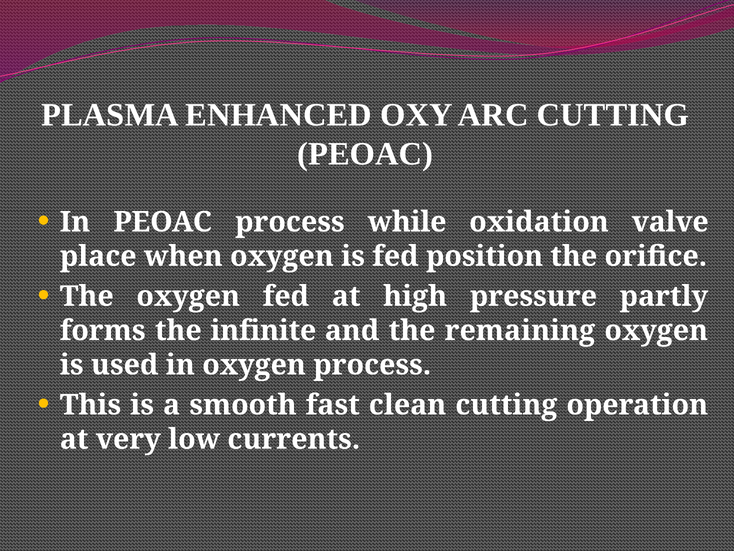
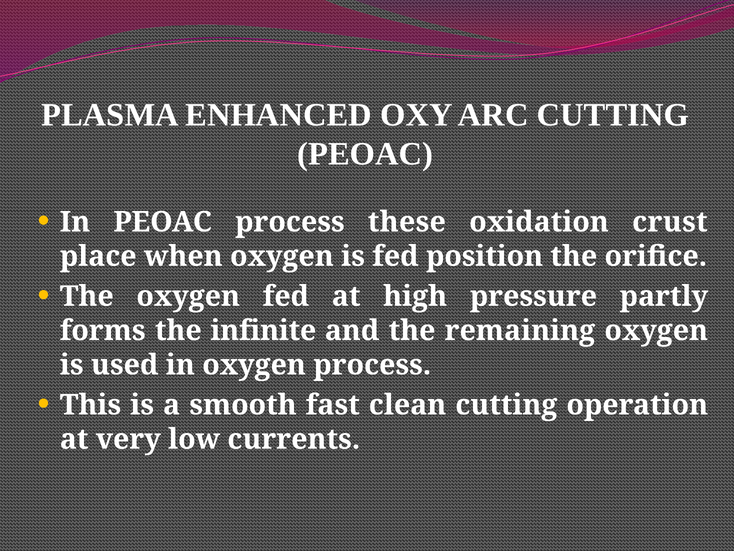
while: while -> these (407, 222)
valve: valve -> crust (670, 222)
